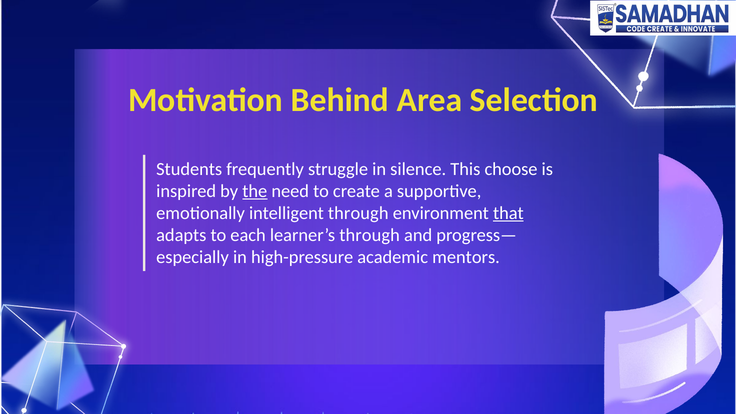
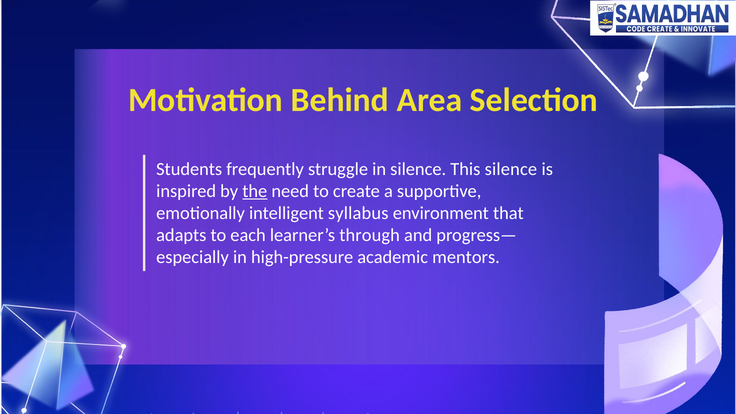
This choose: choose -> silence (511, 169)
intelligent through: through -> syllabus (358, 213)
that underline: present -> none (508, 213)
